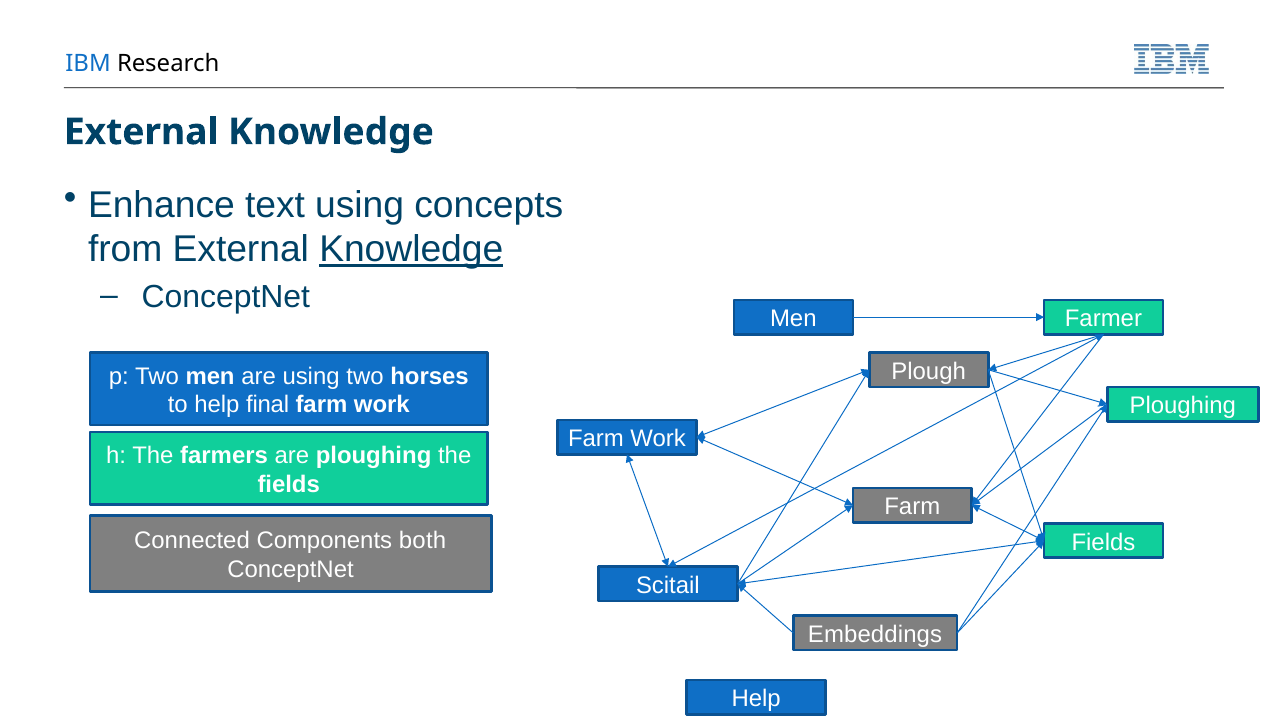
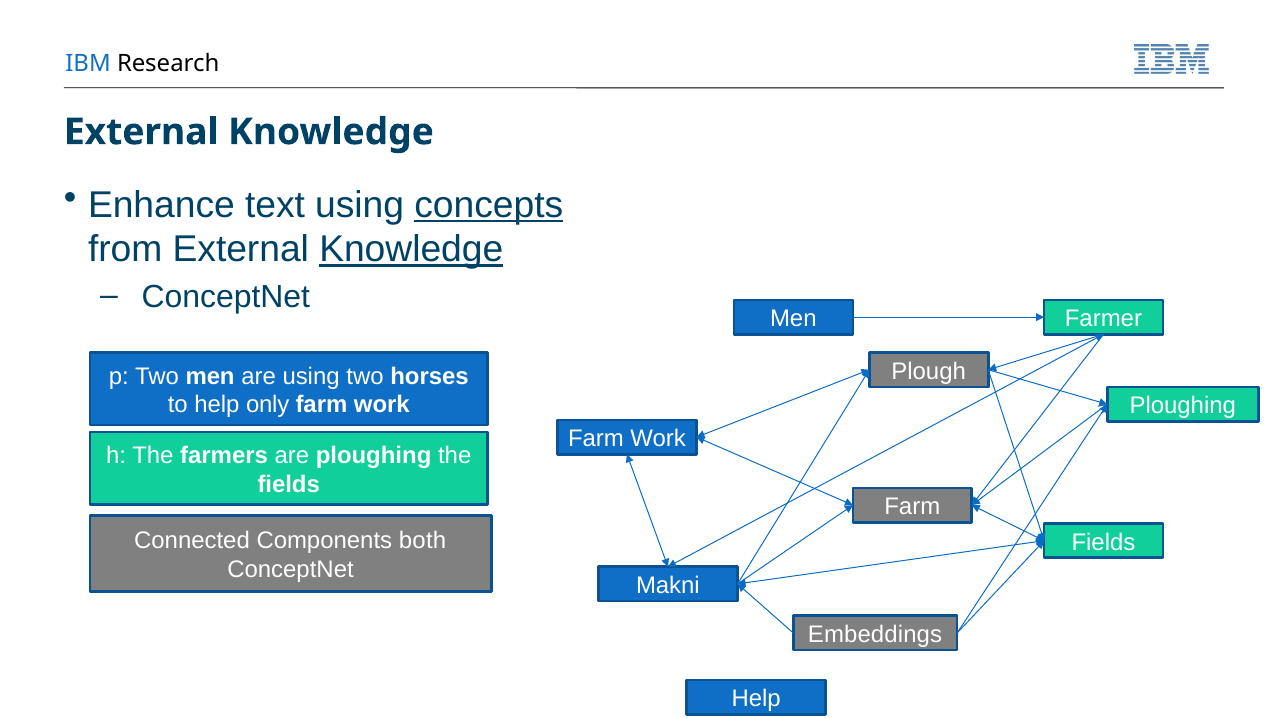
concepts underline: none -> present (489, 205)
final: final -> only (268, 405)
Scitail: Scitail -> Makni (668, 586)
